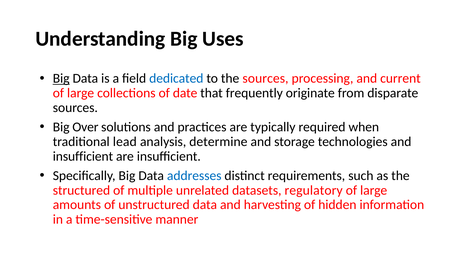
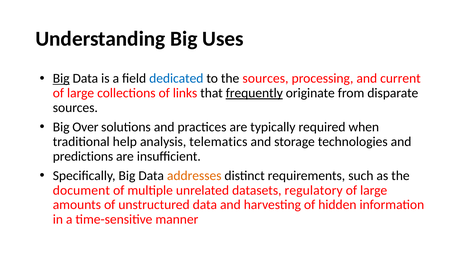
date: date -> links (185, 93)
frequently underline: none -> present (254, 93)
lead: lead -> help (125, 142)
determine: determine -> telematics (218, 142)
insufficient: insufficient -> predictions (83, 156)
addresses colour: blue -> orange (194, 176)
structured: structured -> document (81, 190)
